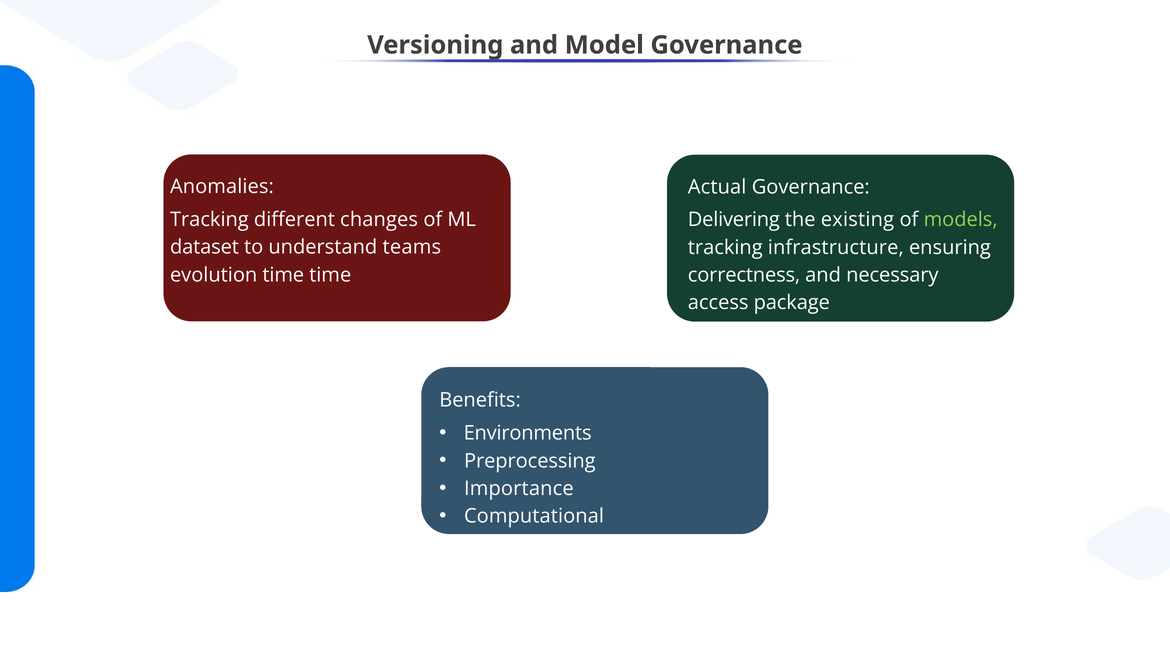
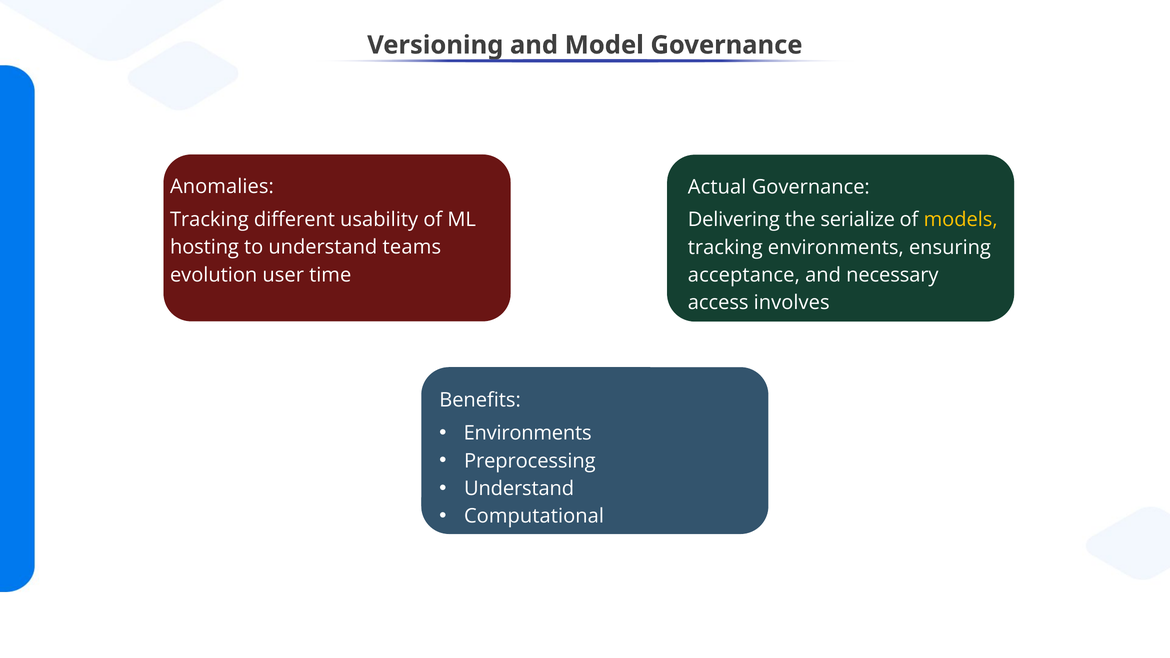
changes: changes -> usability (379, 220)
existing: existing -> serialize (858, 220)
models colour: light green -> yellow (961, 220)
dataset: dataset -> hosting (204, 247)
tracking infrastructure: infrastructure -> environments (836, 247)
evolution time: time -> user (283, 275)
correctness: correctness -> acceptance (744, 275)
package: package -> involves (792, 303)
Importance: Importance -> Understand (519, 489)
